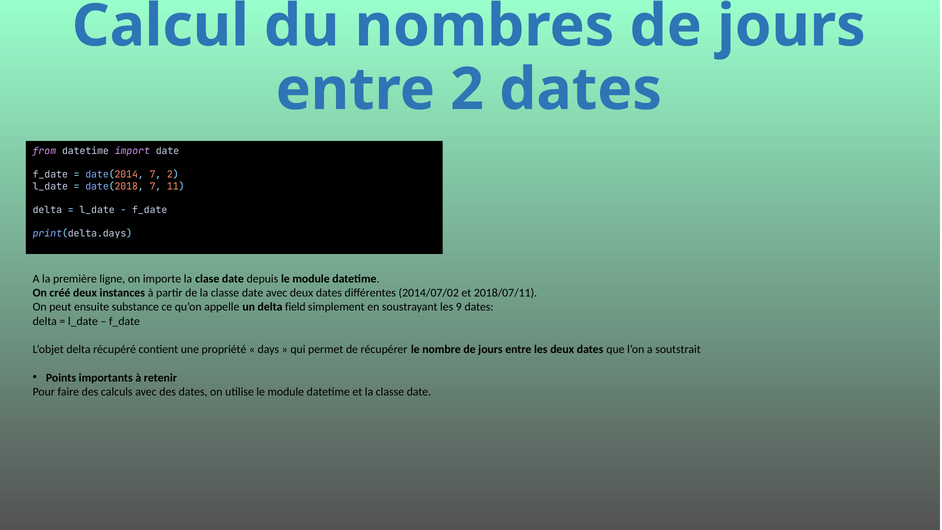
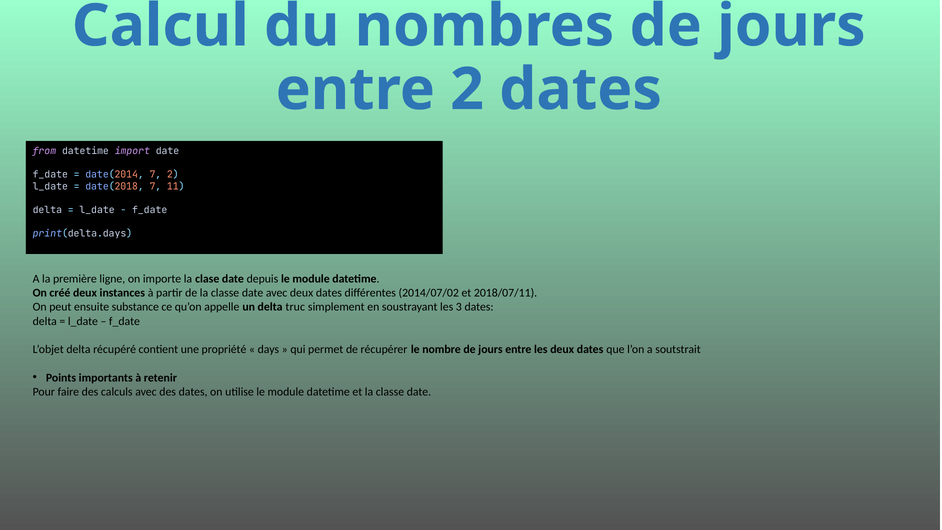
field: field -> truc (295, 307)
9: 9 -> 3 (459, 307)
